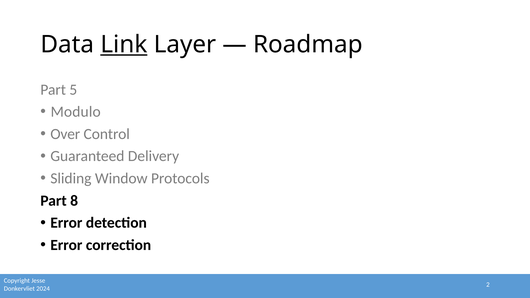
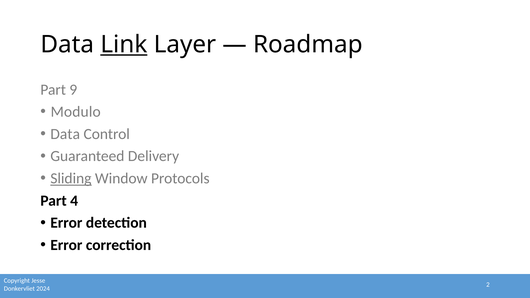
5: 5 -> 9 (73, 90)
Over: Over -> Data (65, 134)
Sliding underline: none -> present (71, 178)
8: 8 -> 4 (74, 201)
